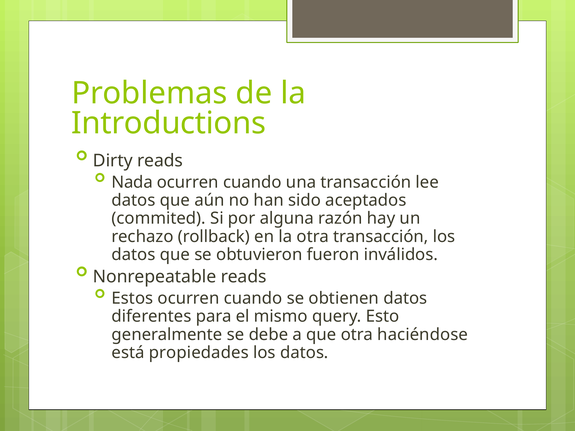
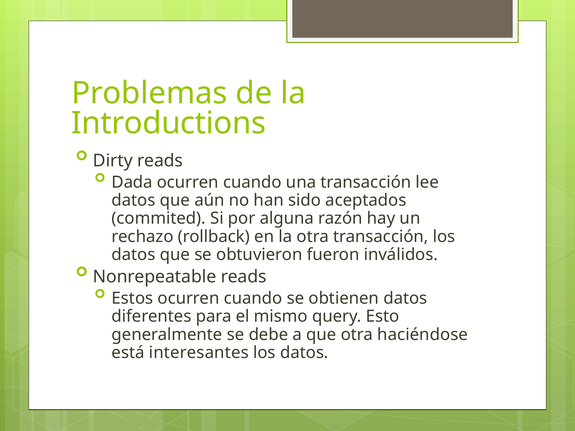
Nada: Nada -> Dada (132, 182)
propiedades: propiedades -> interesantes (199, 353)
